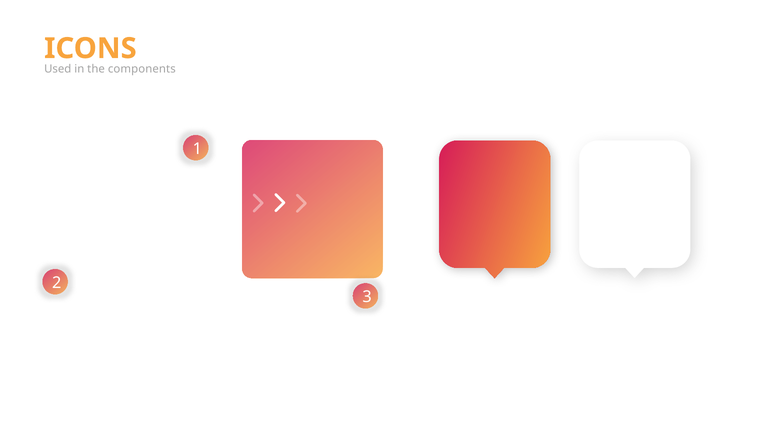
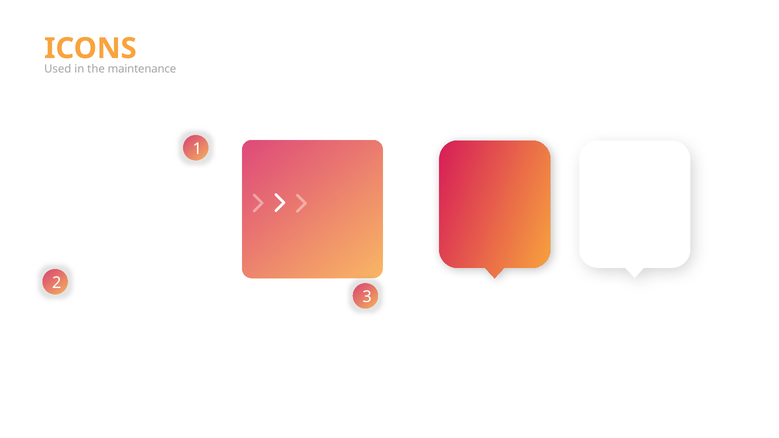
components: components -> maintenance (142, 69)
